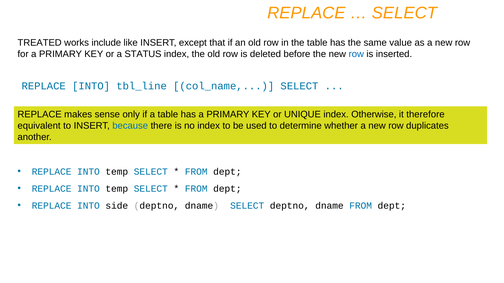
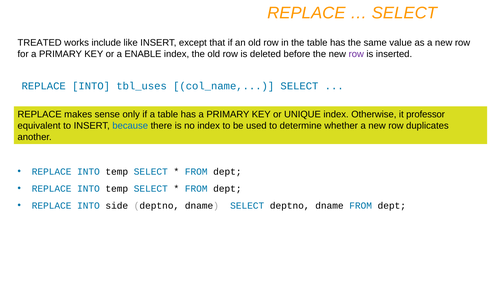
STATUS: STATUS -> ENABLE (143, 54)
row colour: blue -> purple (356, 54)
tbl_line: tbl_line -> tbl_uses (142, 86)
therefore: therefore -> professor (426, 115)
